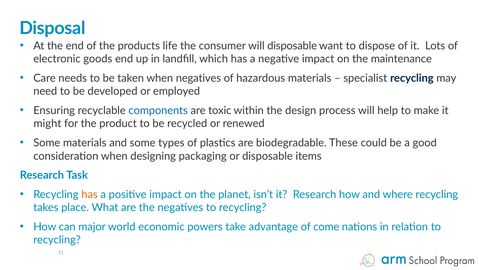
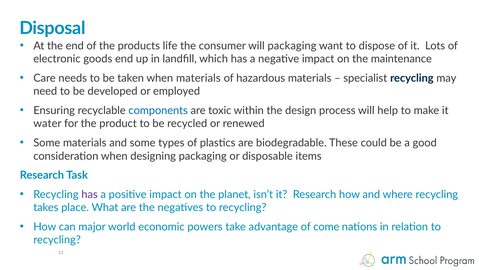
will disposable: disposable -> packaging (292, 46)
when negatives: negatives -> materials (198, 78)
might: might -> water (47, 123)
has colour: orange -> purple (90, 194)
